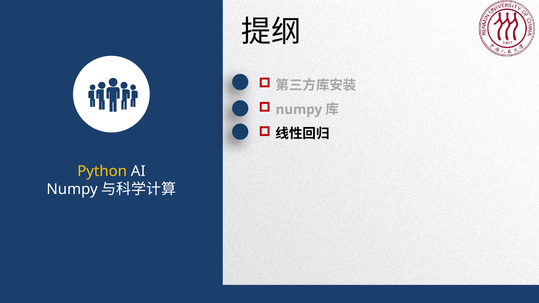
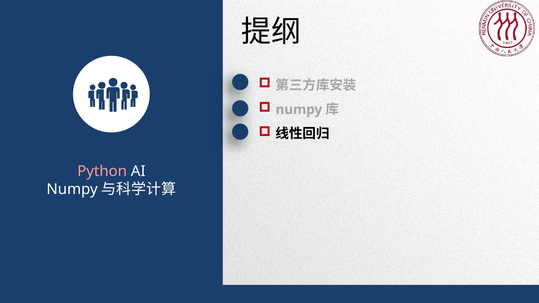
Python colour: yellow -> pink (102, 171)
